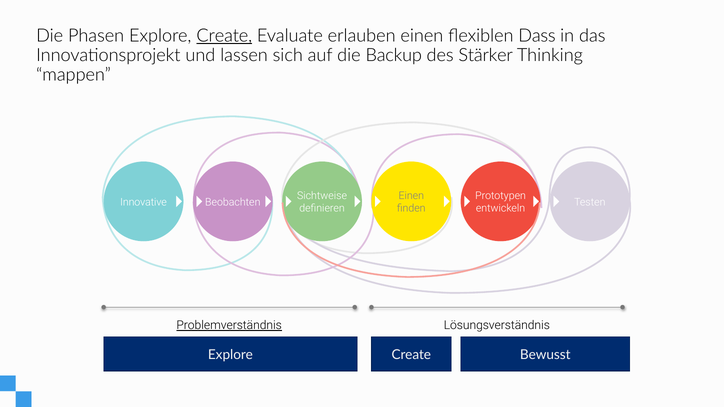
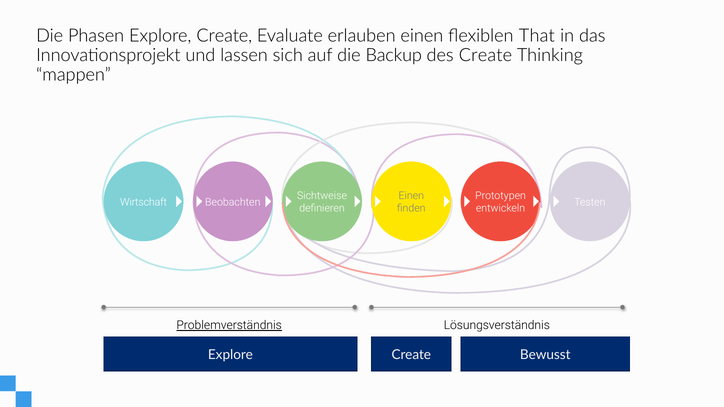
Create underline: present -> none (224, 36)
Dass: Dass -> That (537, 36)
des Stärker: Stärker -> Create (485, 55)
Innovative: Innovative -> Wirtschaft (144, 202)
